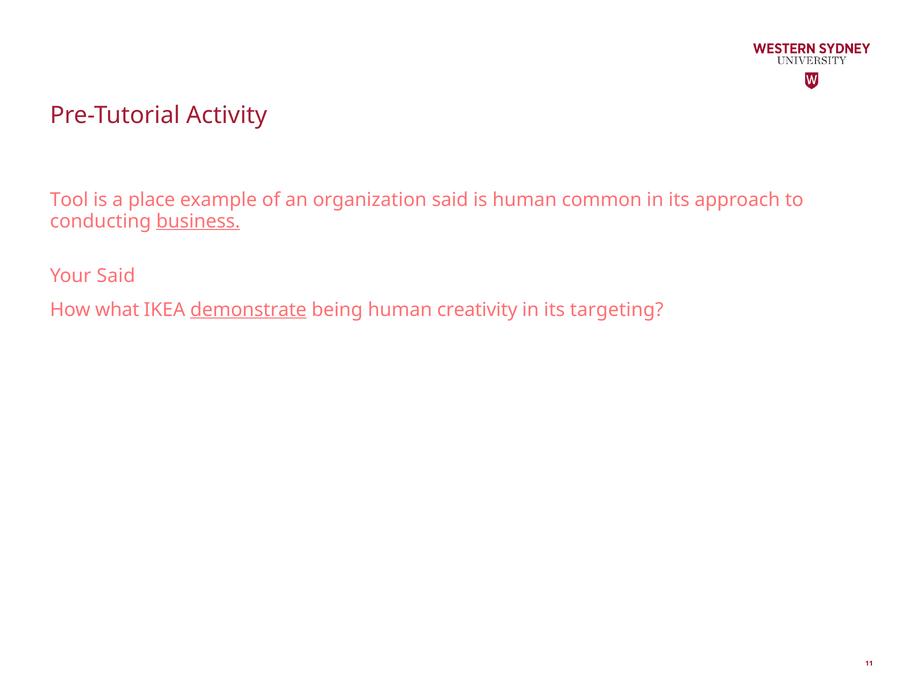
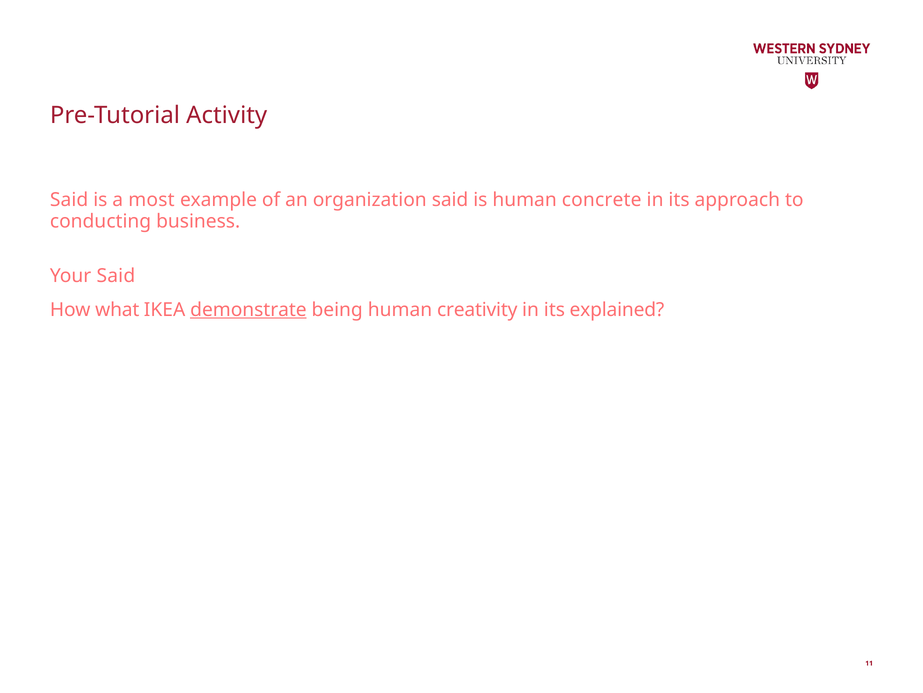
Tool: Tool -> Said (69, 200)
place: place -> most (151, 200)
common: common -> concrete (602, 200)
business underline: present -> none (198, 221)
targeting: targeting -> explained (617, 309)
